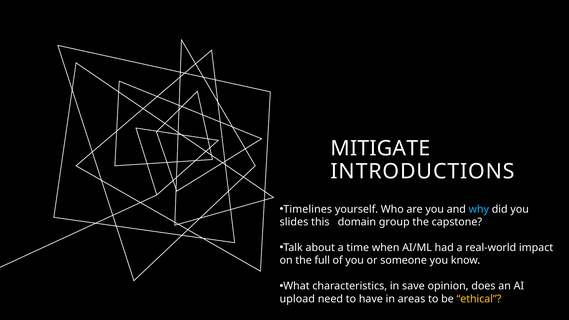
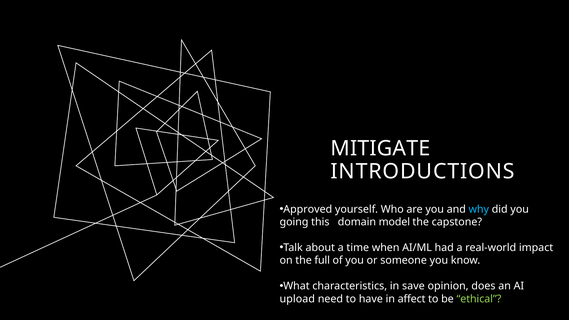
Timelines: Timelines -> Approved (308, 209)
slides: slides -> going (294, 222)
group: group -> model (394, 222)
areas: areas -> affect (412, 299)
ethical colour: yellow -> light green (479, 299)
